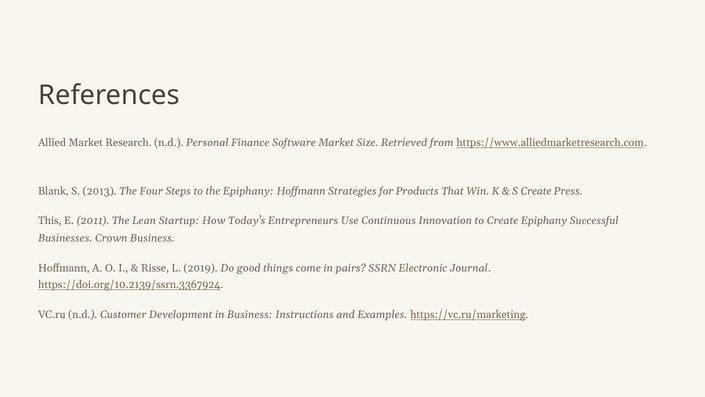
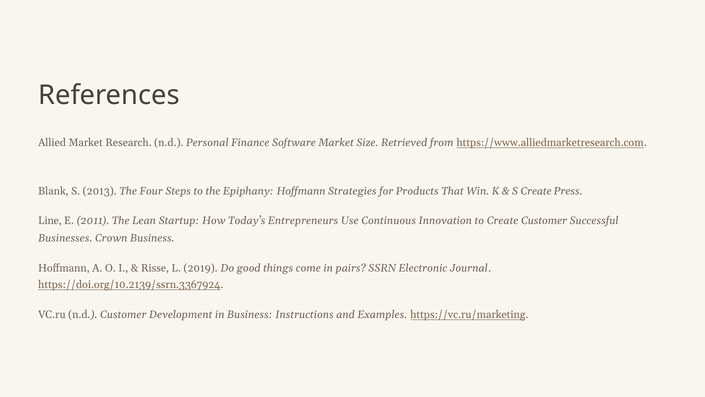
This: This -> Line (50, 221)
Create Epiphany: Epiphany -> Customer (544, 221)
